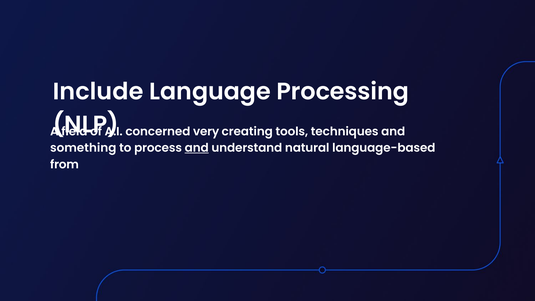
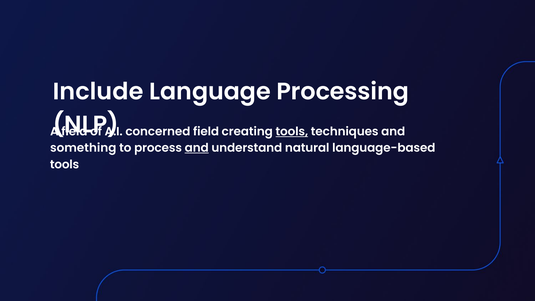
concerned very: very -> field (206, 132)
tools underline: none -> present (292, 132)
from: from -> tools (65, 164)
